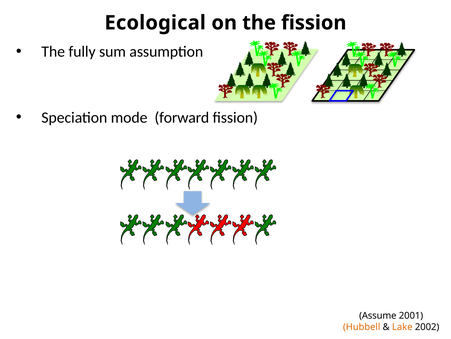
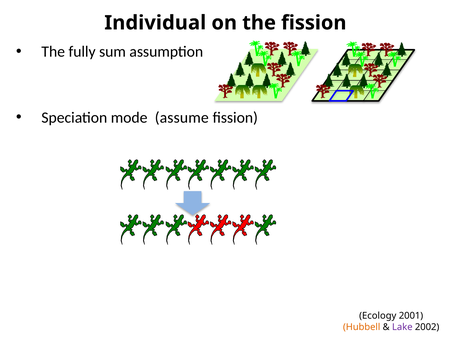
Ecological: Ecological -> Individual (155, 23)
forward: forward -> assume (182, 117)
Assume: Assume -> Ecology (378, 315)
Lake colour: orange -> purple (402, 326)
